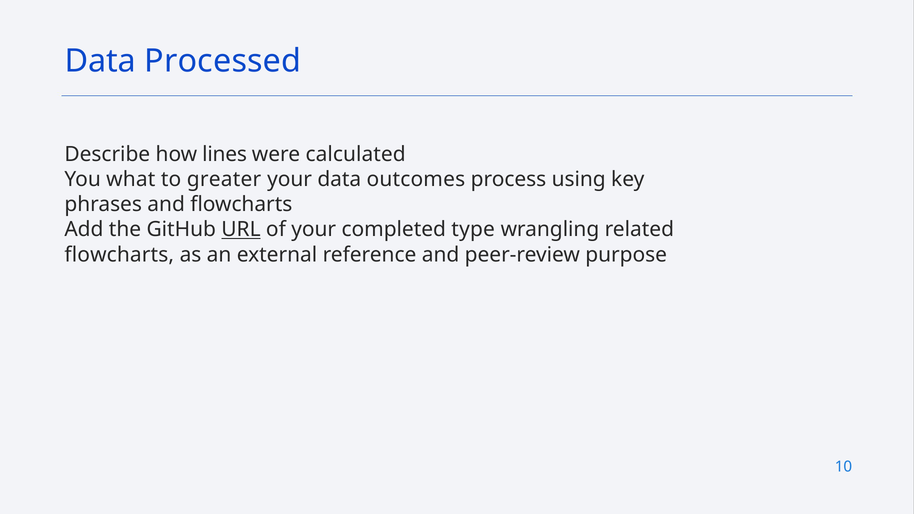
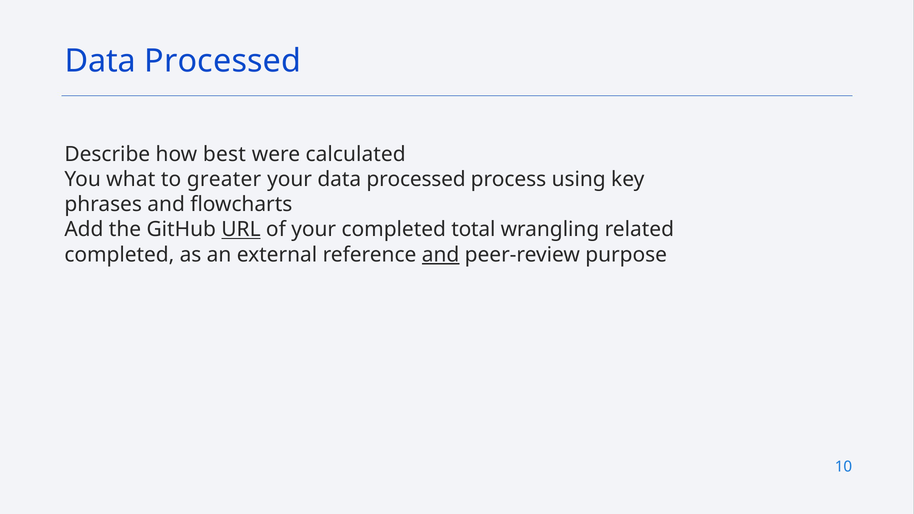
lines: lines -> best (224, 154)
your data outcomes: outcomes -> processed (416, 179)
type: type -> total (473, 230)
flowcharts: flowcharts -> completed (119, 255)
and underline: none -> present (441, 255)
